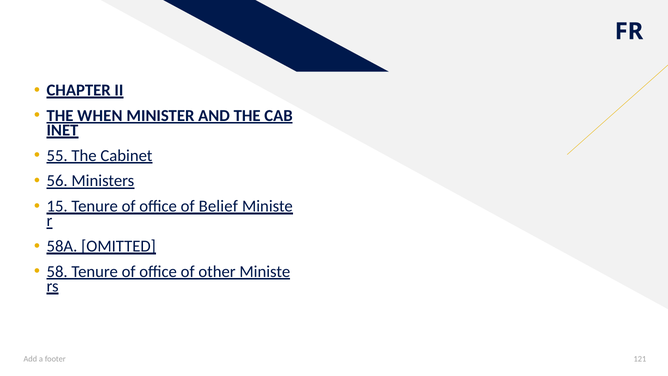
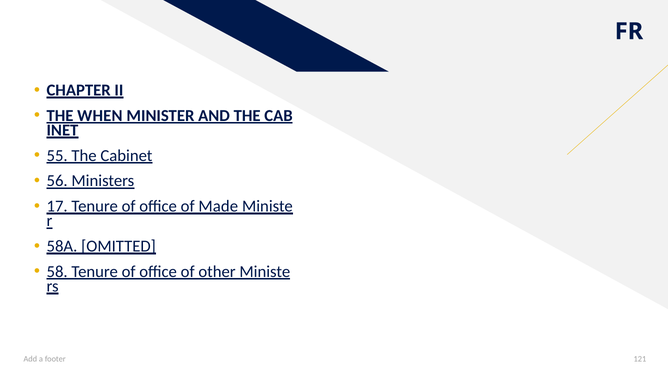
15: 15 -> 17 (57, 206)
Belief: Belief -> Made (218, 206)
